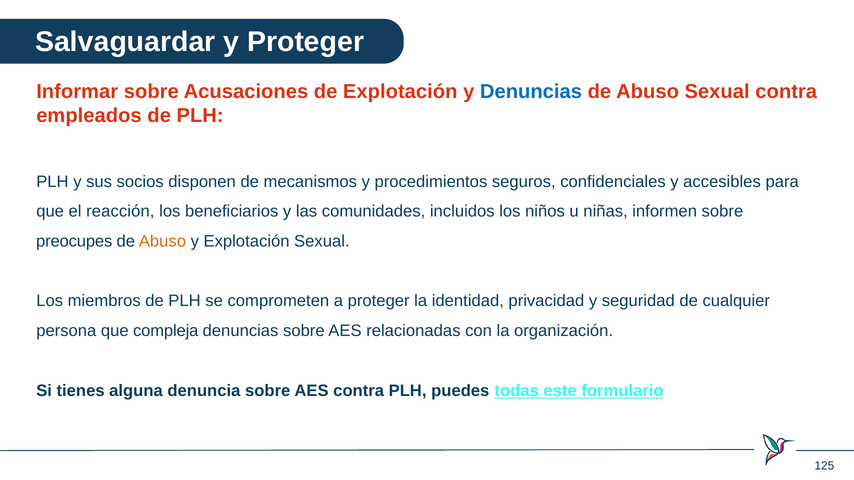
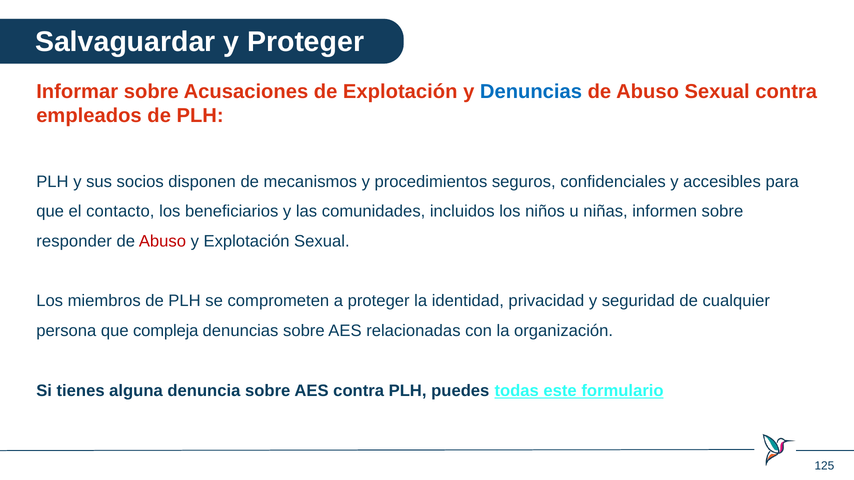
reacción: reacción -> contacto (120, 212)
preocupes: preocupes -> responder (74, 241)
Abuso colour: orange -> red (162, 241)
